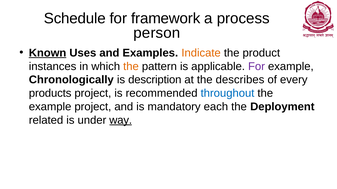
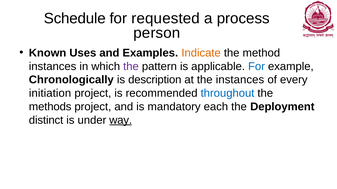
framework: framework -> requested (166, 18)
Known underline: present -> none (48, 53)
product: product -> method (261, 53)
the colour: orange -> purple (131, 67)
For colour: purple -> blue (257, 67)
the describes: describes -> instances (240, 80)
products: products -> initiation (50, 94)
example: example -> methods (50, 107)
related: related -> distinct (46, 121)
